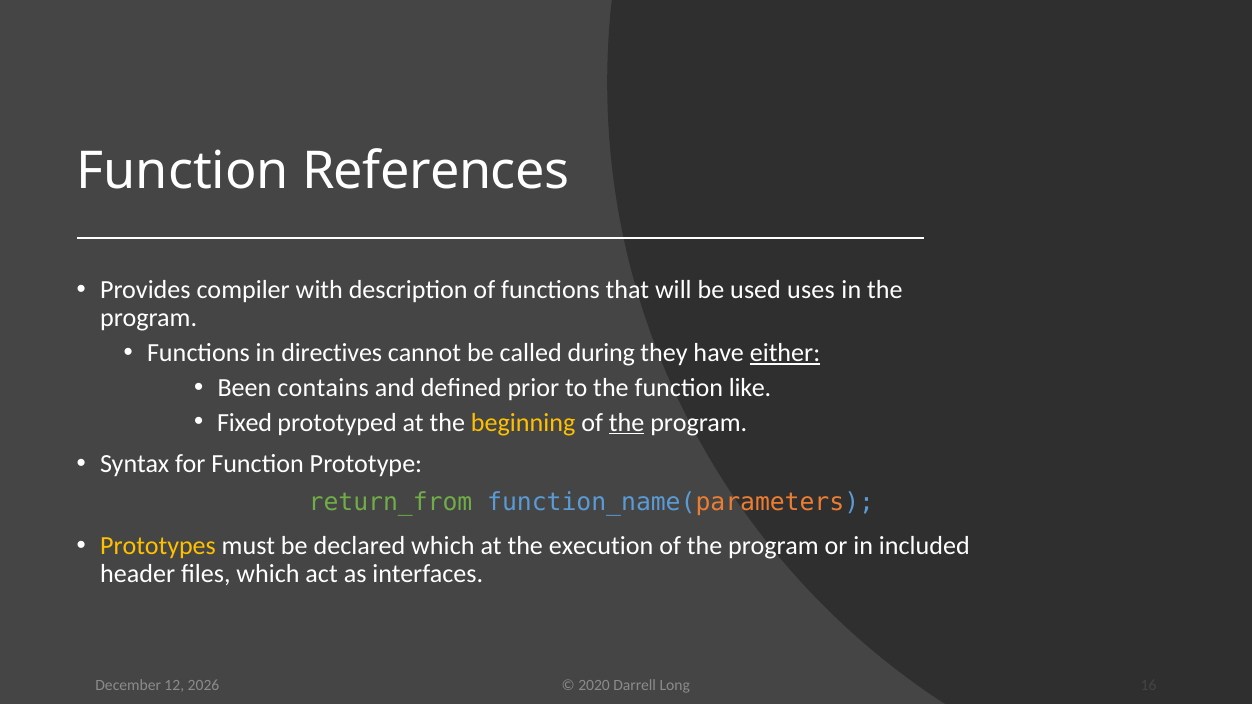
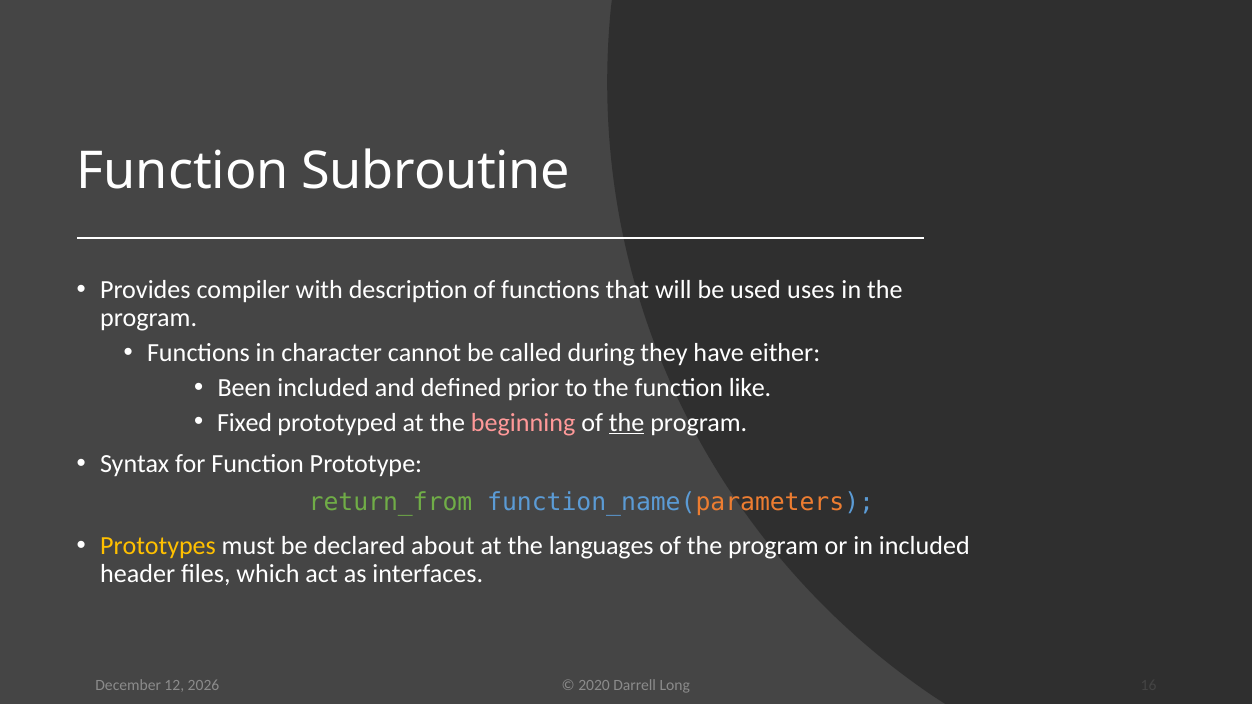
References: References -> Subroutine (436, 171)
directives: directives -> character (332, 353)
either underline: present -> none (785, 353)
Been contains: contains -> included (323, 388)
beginning colour: yellow -> pink (523, 423)
declared which: which -> about (443, 546)
execution: execution -> languages (601, 546)
